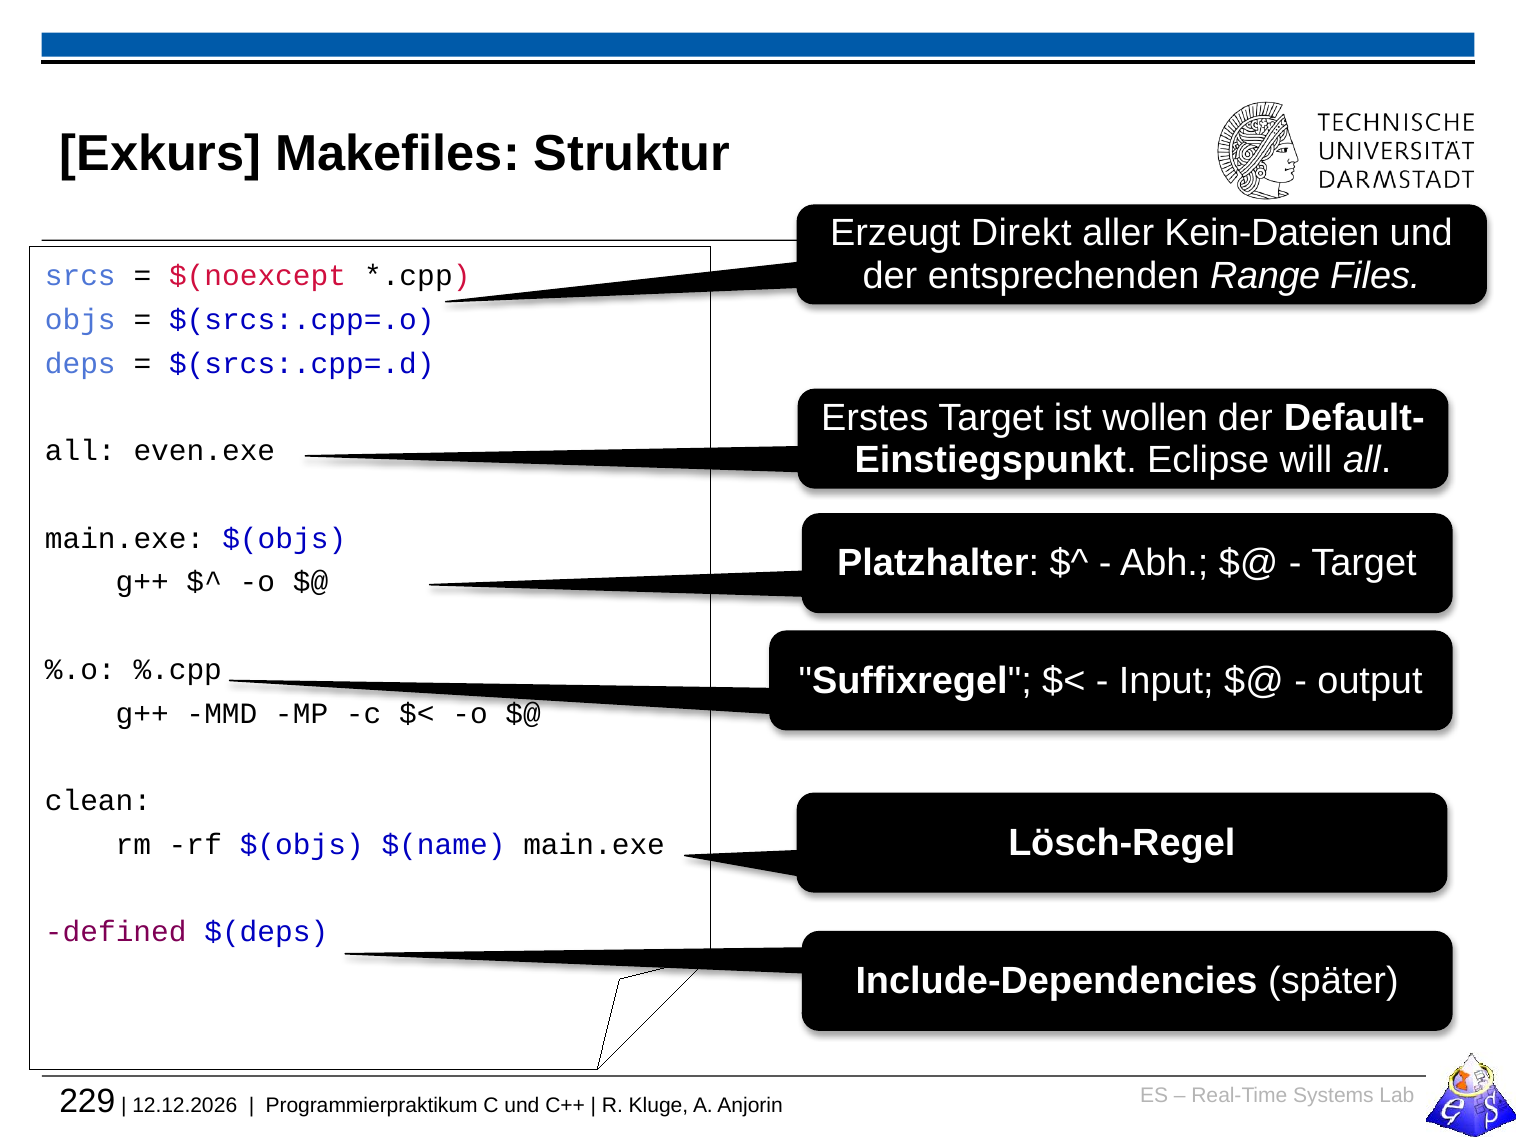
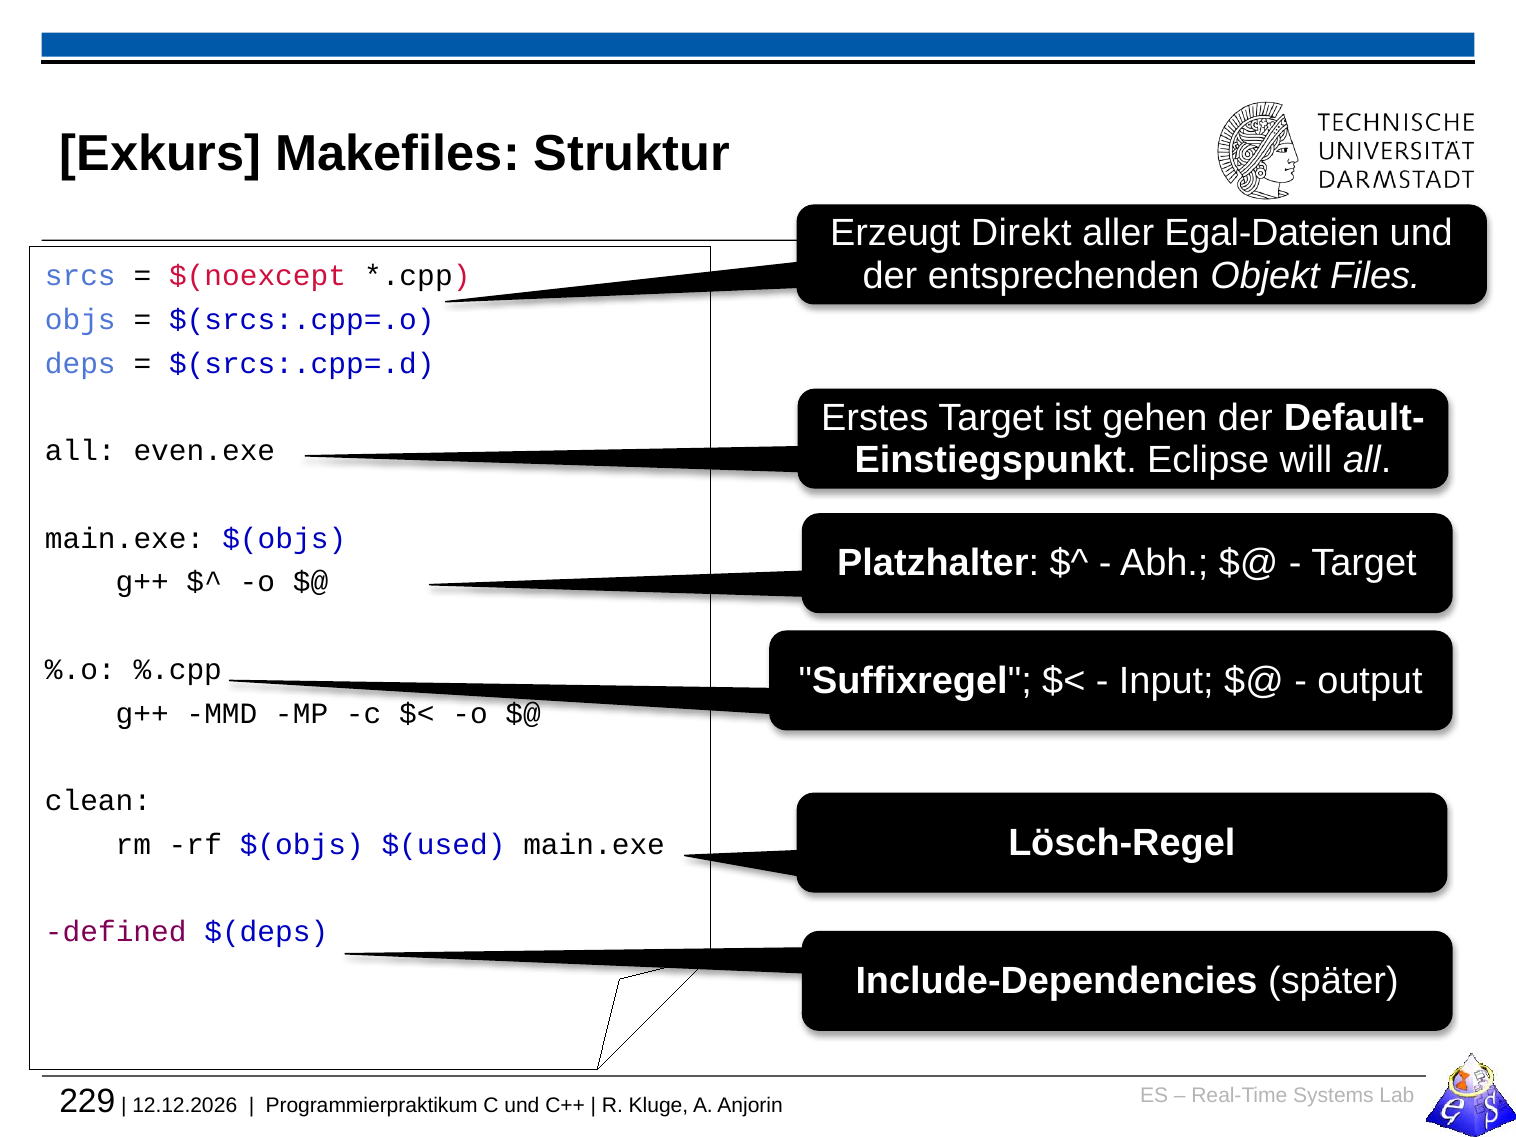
Kein-Dateien: Kein-Dateien -> Egal-Dateien (1272, 233)
Range: Range -> Objekt (1265, 276)
wollen: wollen -> gehen (1155, 418)
$(name: $(name -> $(used (443, 845)
